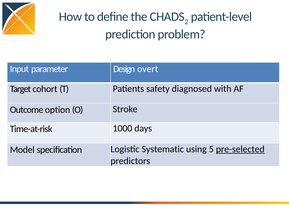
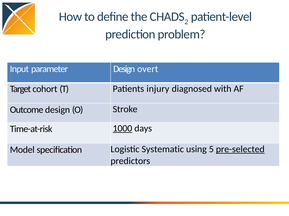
safety: safety -> injury (158, 89)
Outcome option: option -> design (58, 110)
1000 underline: none -> present (122, 129)
